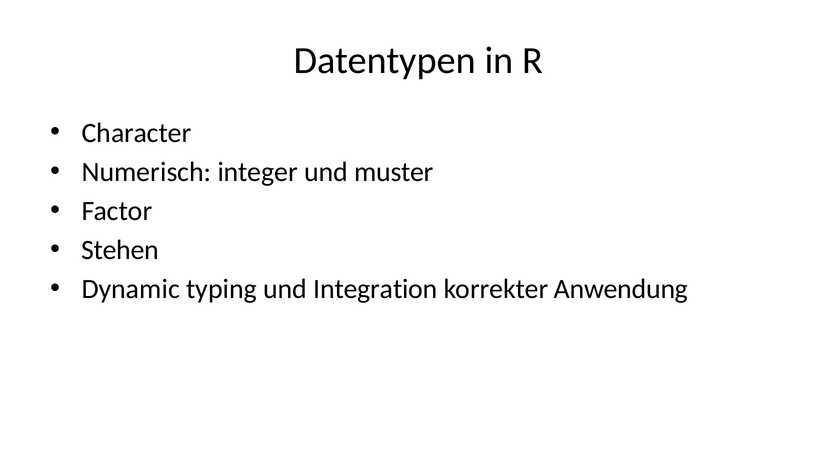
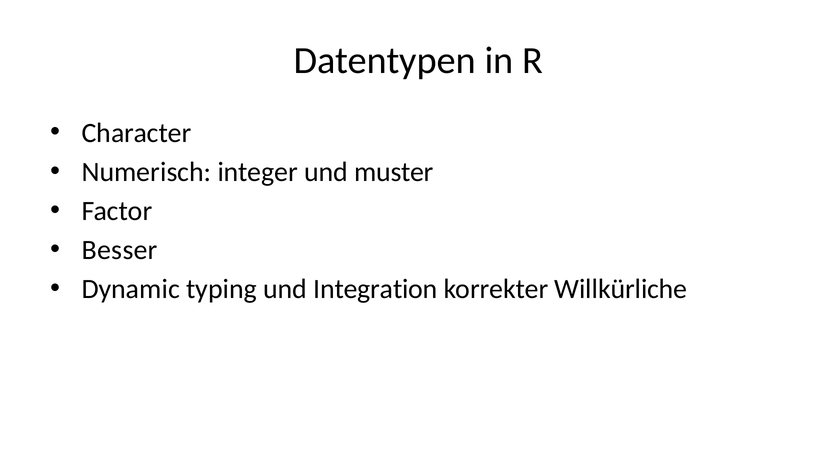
Stehen: Stehen -> Besser (120, 250)
Anwendung: Anwendung -> Willkürliche (621, 289)
